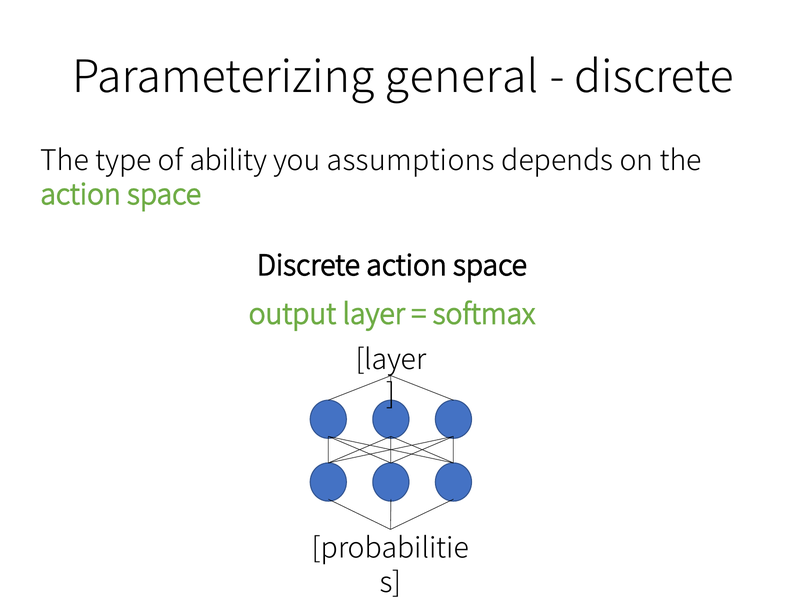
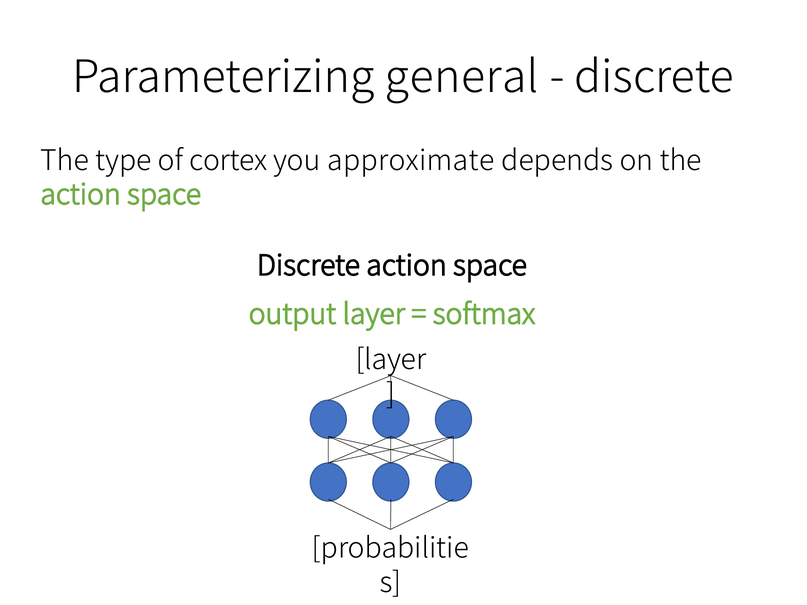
ability: ability -> cortex (228, 161)
assumptions: assumptions -> approximate (411, 161)
